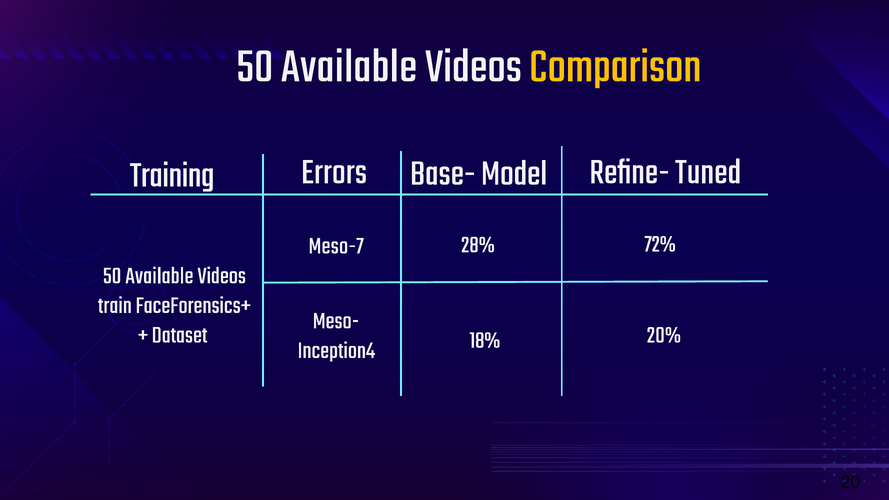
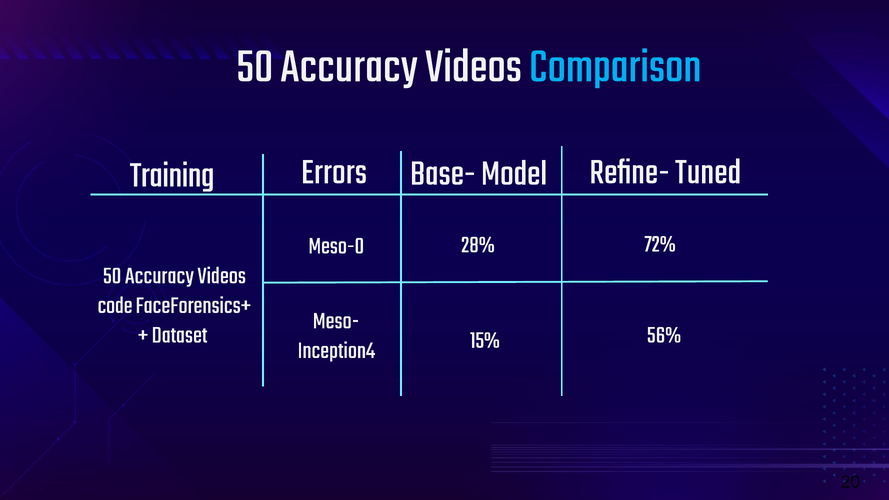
Available: Available -> Accuracy (349, 65)
Comparison colour: yellow -> light blue (615, 65)
Meso-7: Meso-7 -> Meso-0 (336, 245)
Available: Available -> Accuracy (159, 275)
train: train -> code (115, 305)
20%: 20% -> 56% (664, 334)
18%: 18% -> 15% (485, 340)
